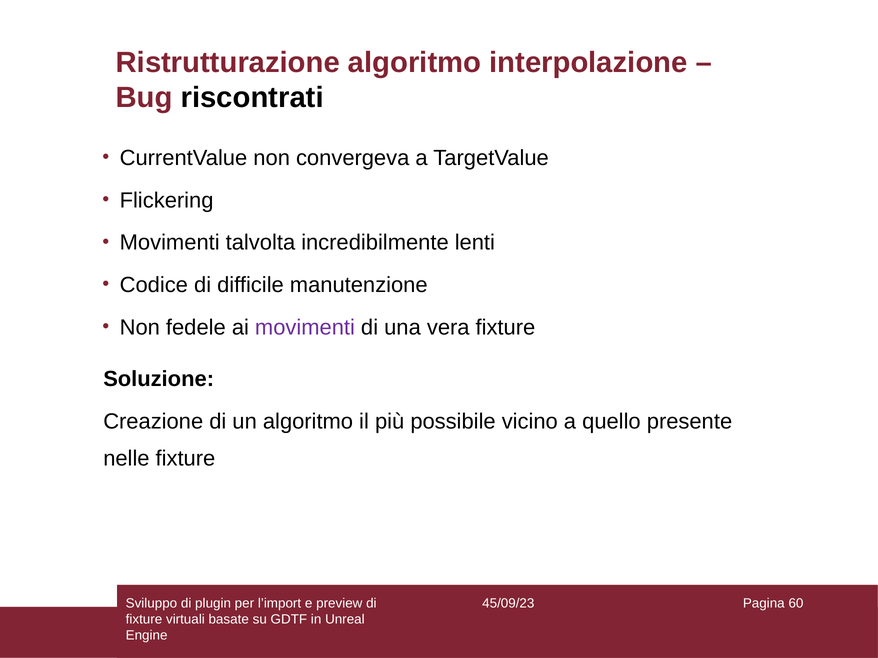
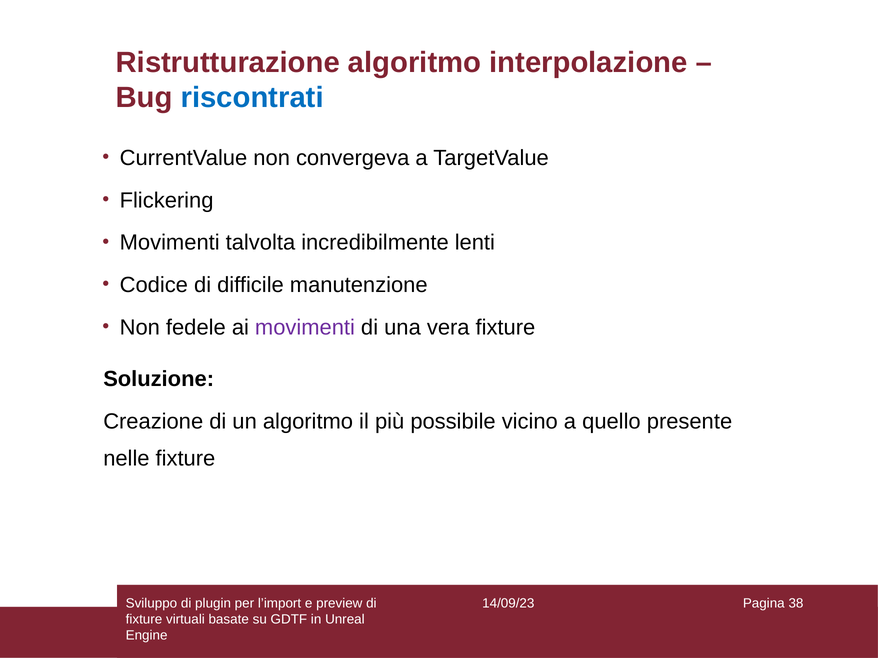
riscontrati colour: black -> blue (252, 98)
45/09/23: 45/09/23 -> 14/09/23 (508, 604)
60: 60 -> 38 (796, 604)
